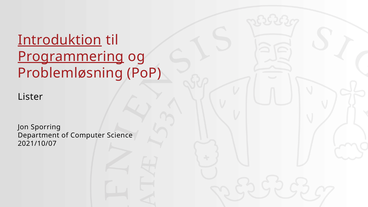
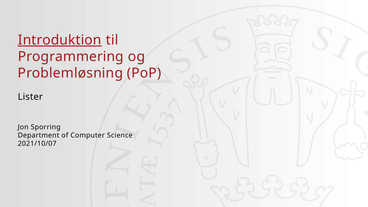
Programmering underline: present -> none (71, 57)
